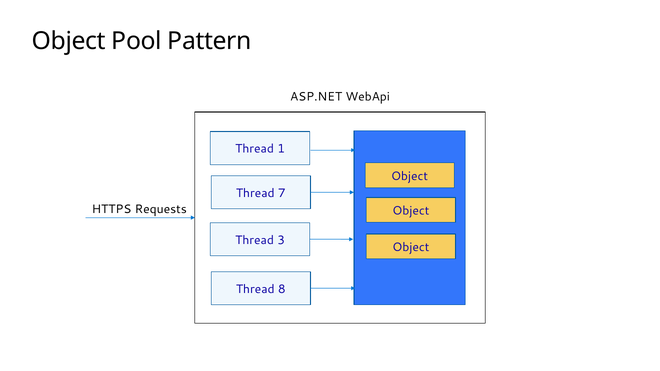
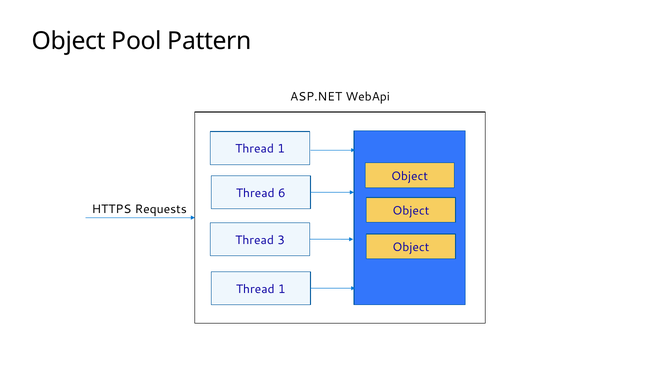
7: 7 -> 6 (282, 193)
8: 8 -> 1 (282, 289)
